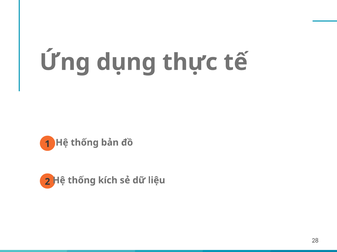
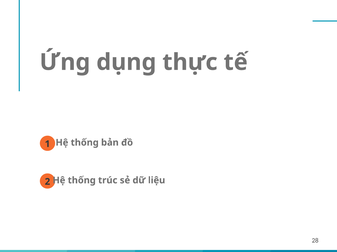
kích: kích -> trúc (108, 181)
